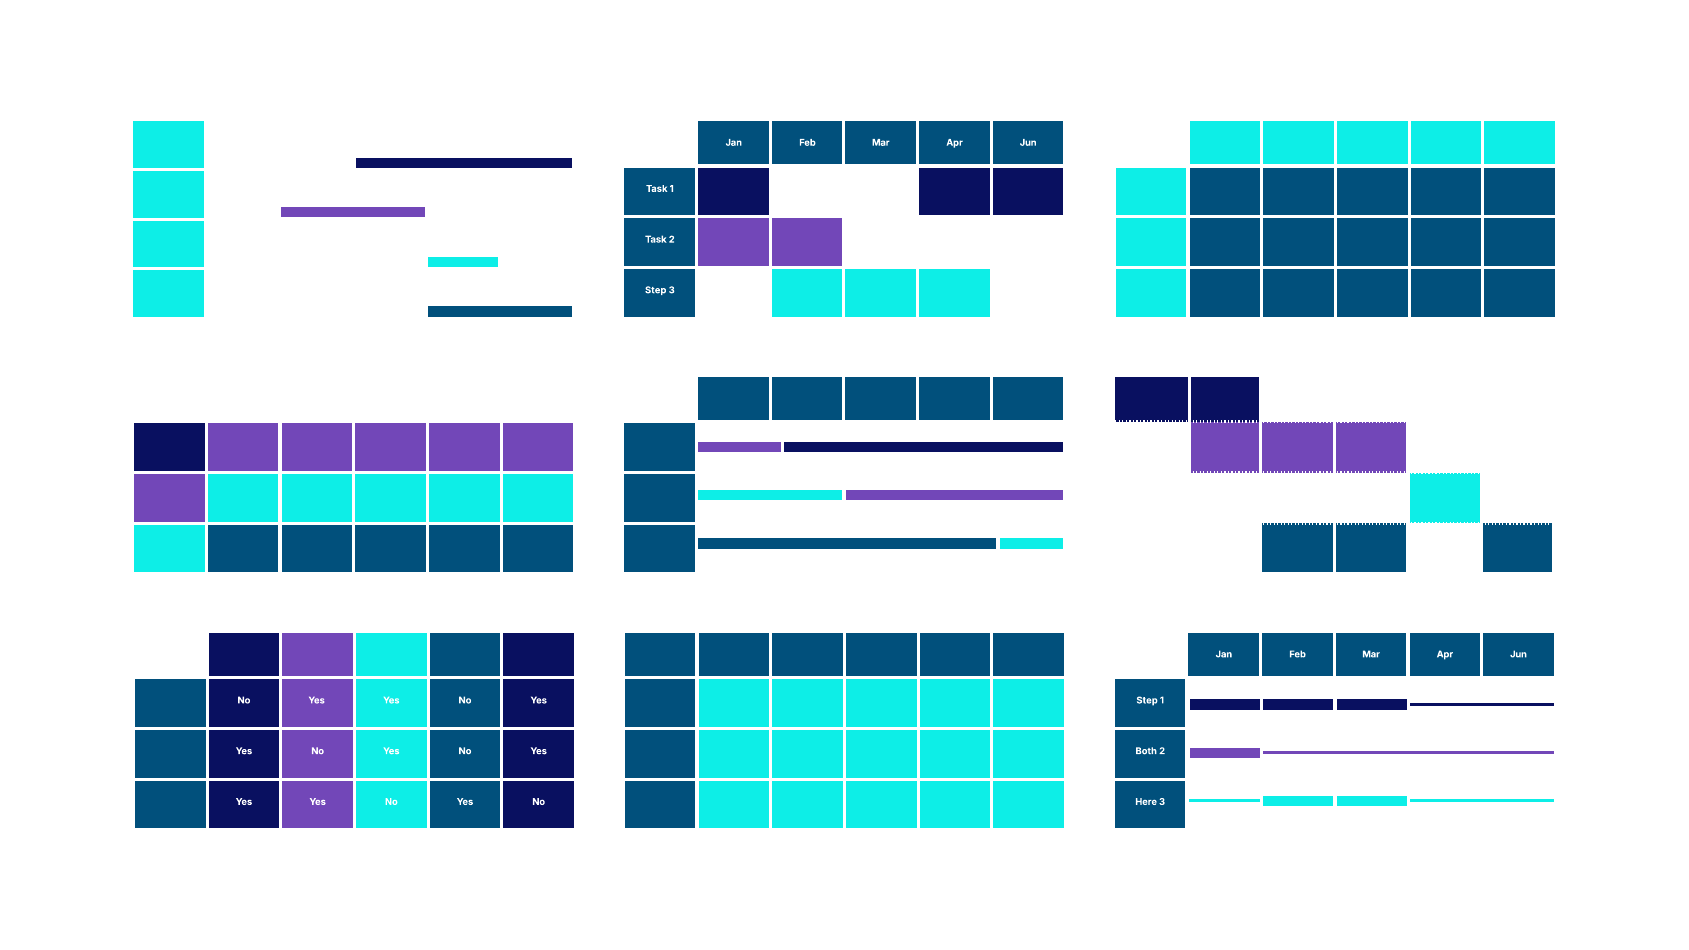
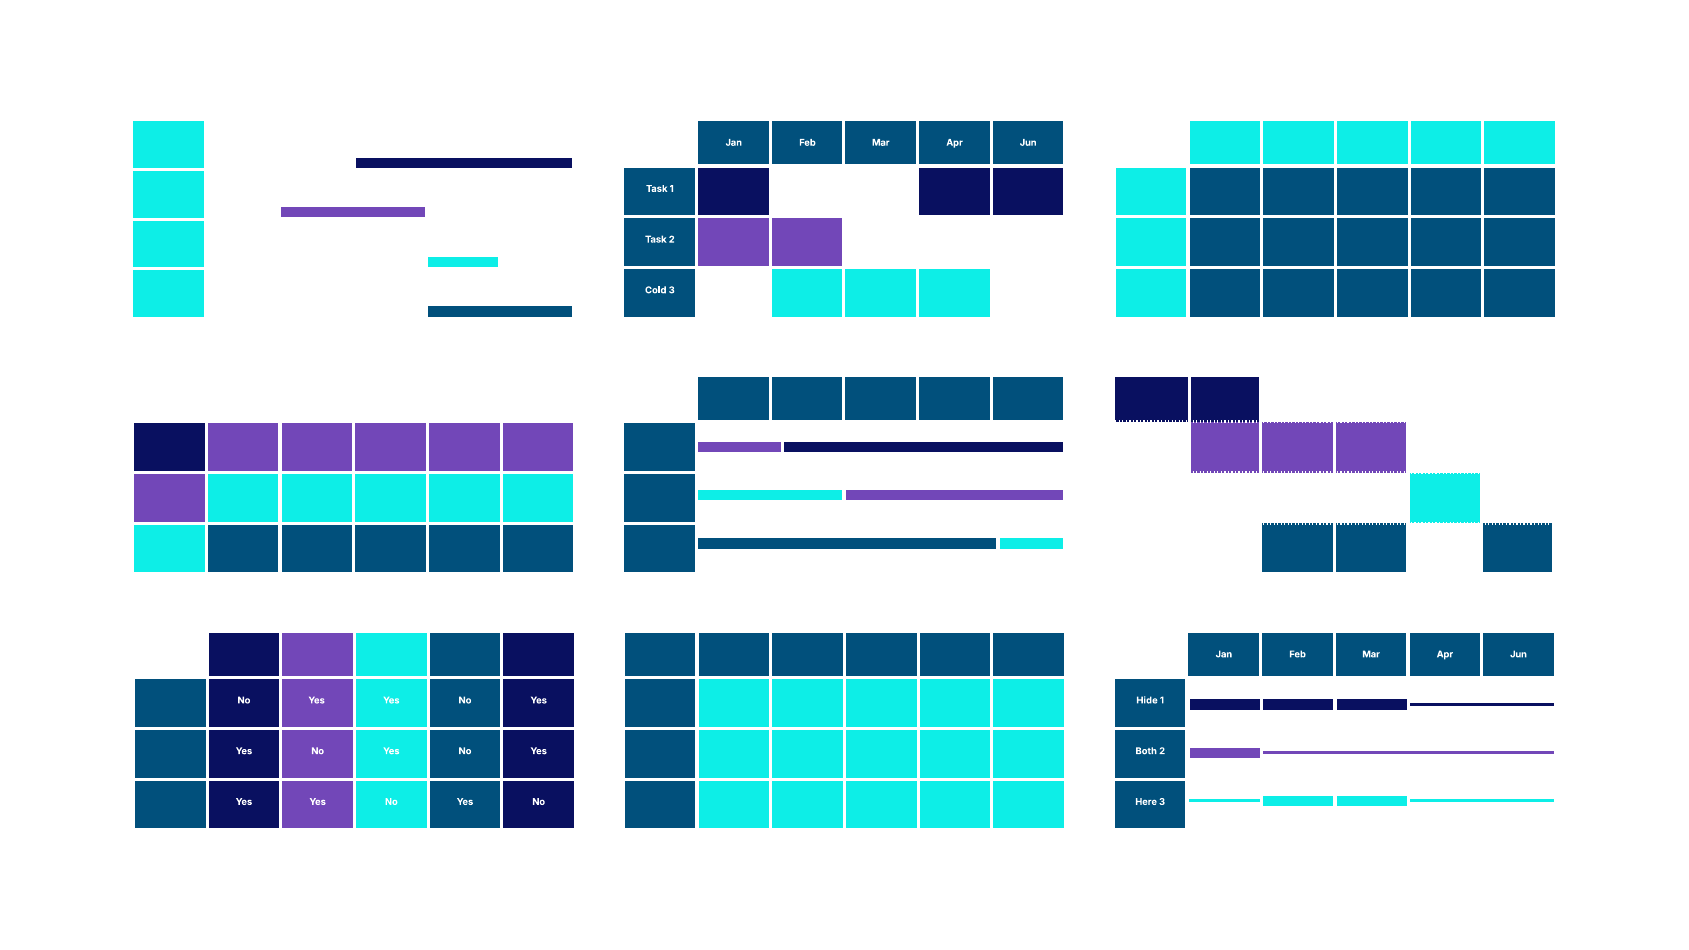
Step: Step -> Cold (656, 290)
Step: Step -> Hide (1147, 700)
